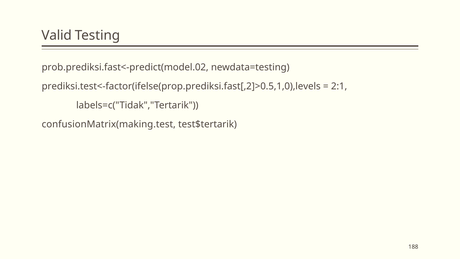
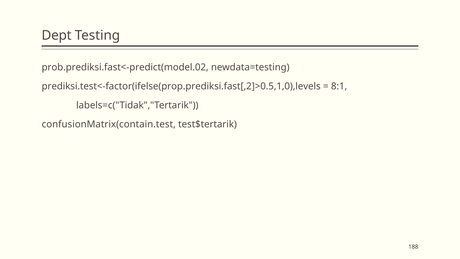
Valid: Valid -> Dept (57, 35)
2:1: 2:1 -> 8:1 (339, 86)
confusionMatrix(making.test: confusionMatrix(making.test -> confusionMatrix(contain.test (109, 124)
